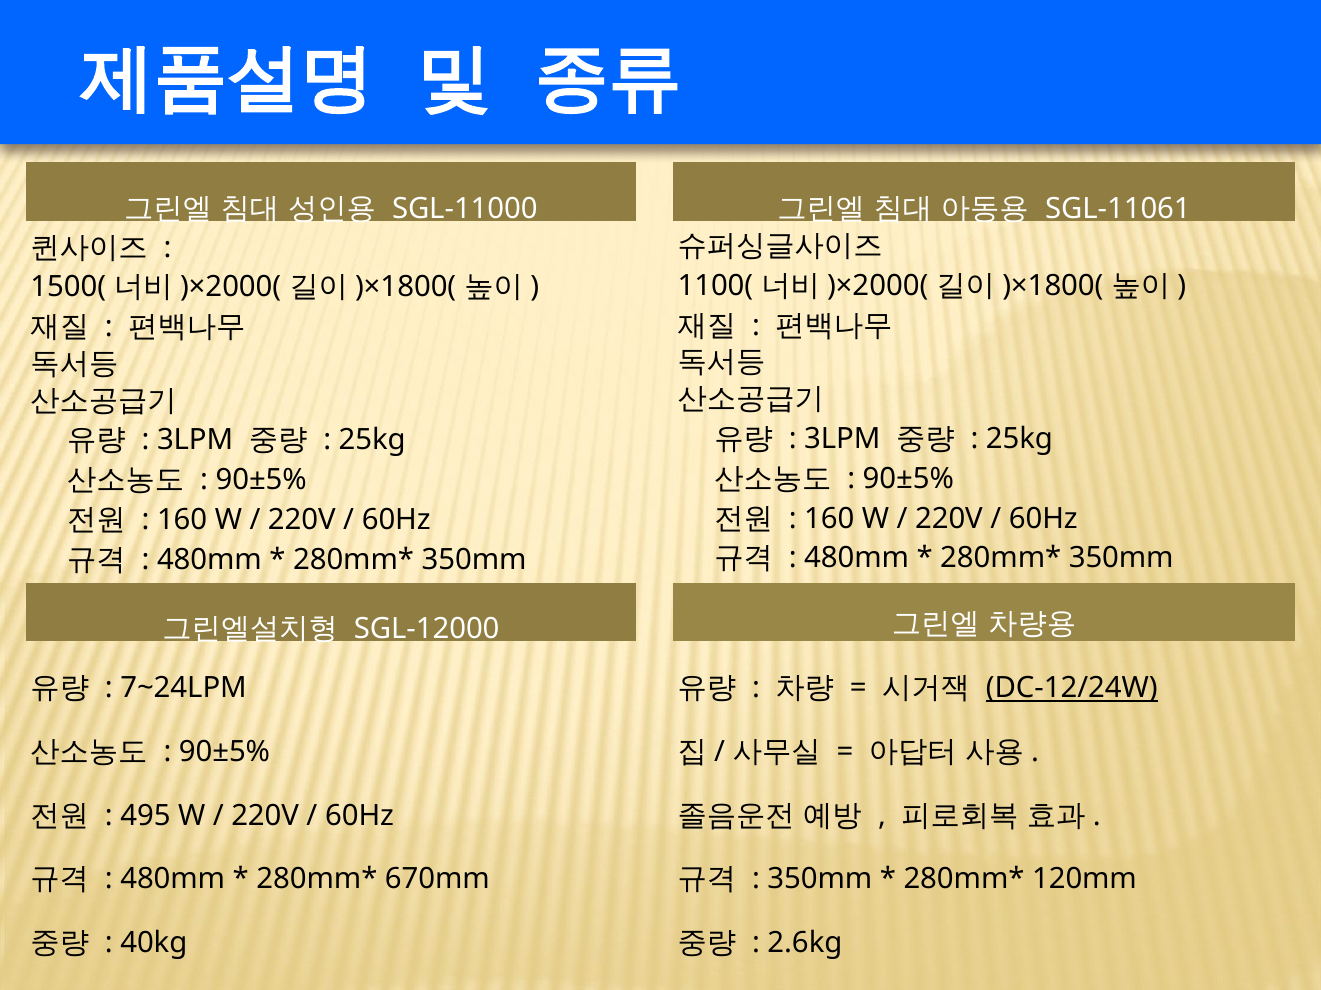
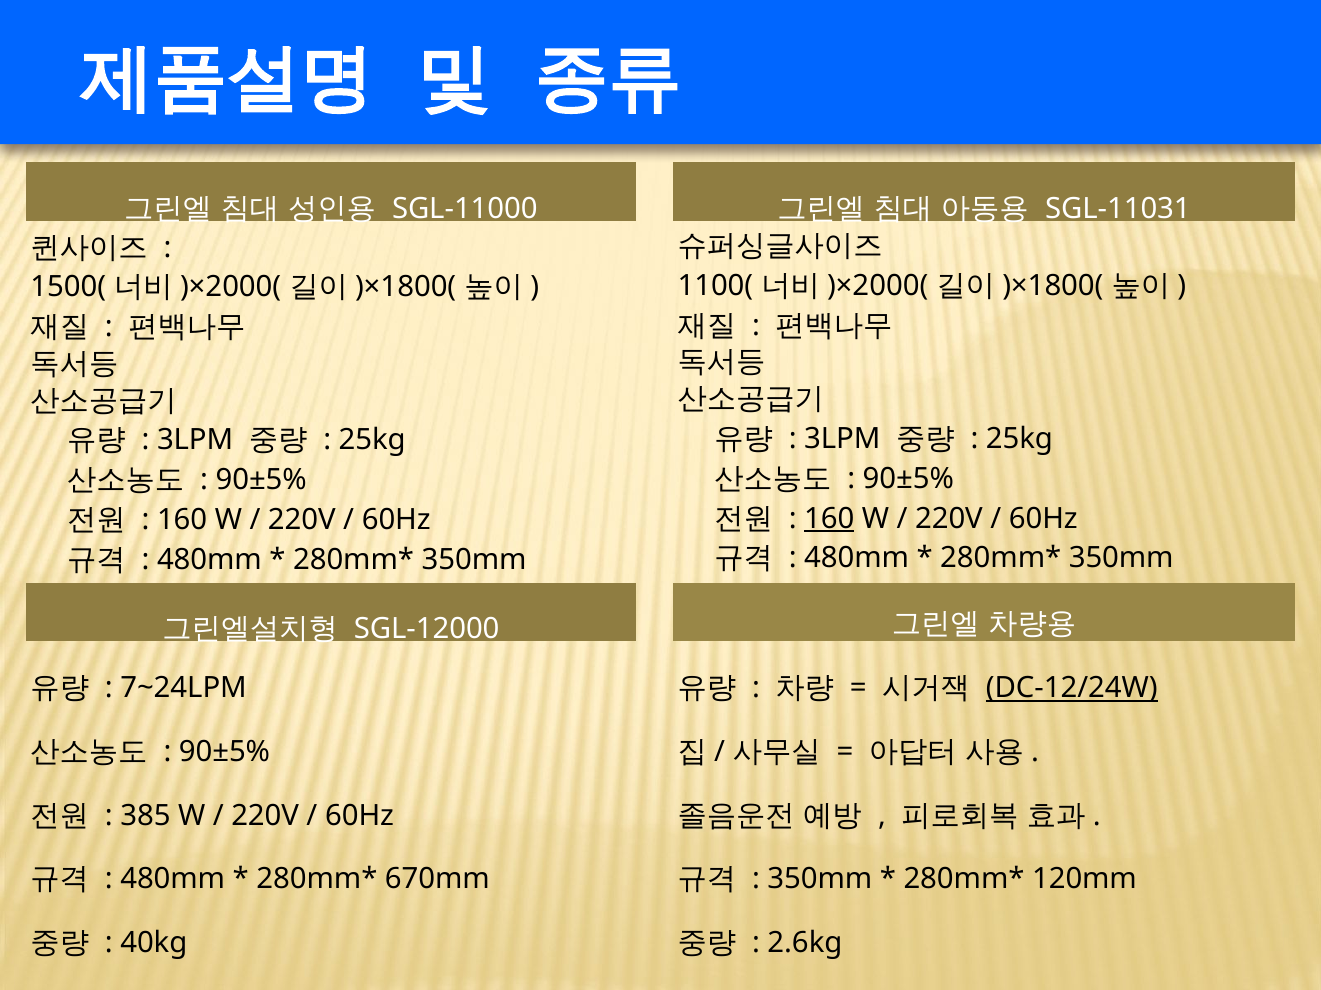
SGL-11061: SGL-11061 -> SGL-11031 (1118, 209)
160 underline: none -> present (829, 519)
495: 495 -> 385 (145, 816)
